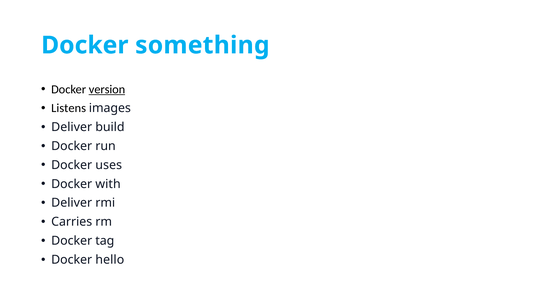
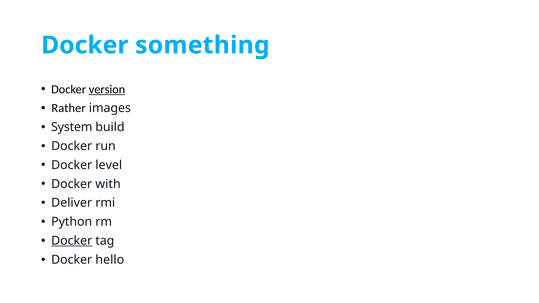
Listens: Listens -> Rather (69, 108)
Deliver: Deliver -> System (72, 127)
uses: uses -> level (109, 165)
Carries: Carries -> Python (72, 222)
Docker underline: none -> present (72, 241)
